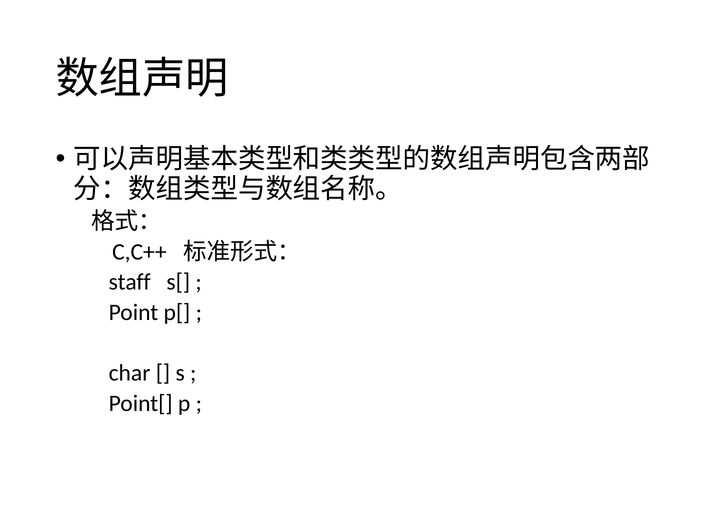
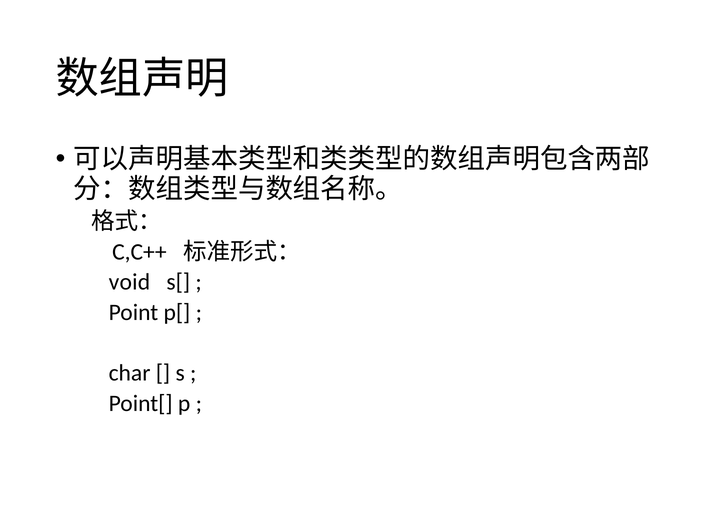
staff: staff -> void (129, 282)
